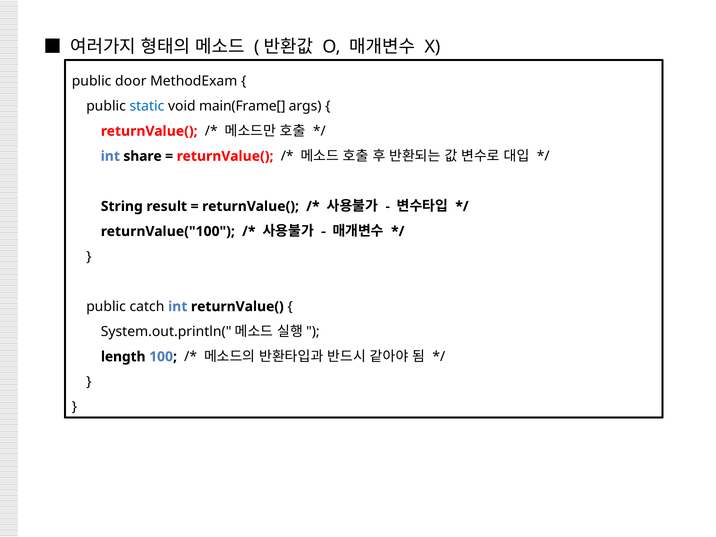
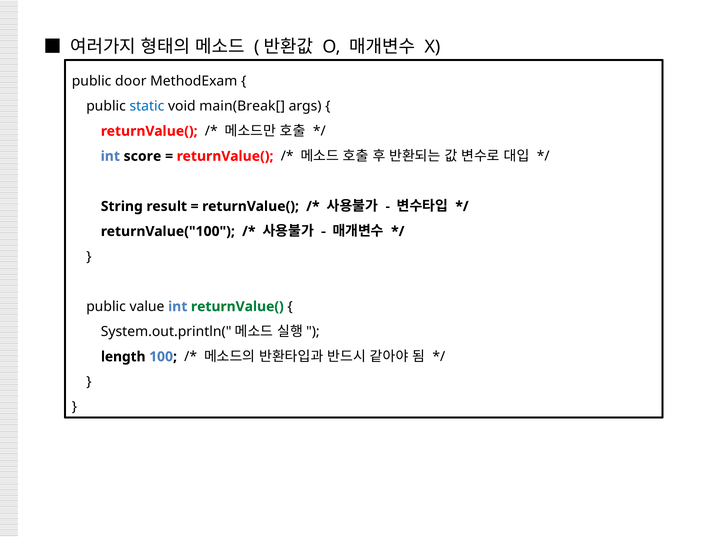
main(Frame[: main(Frame[ -> main(Break[ (242, 106)
share: share -> score (142, 156)
catch: catch -> value (147, 307)
returnValue( colour: black -> green (237, 307)
